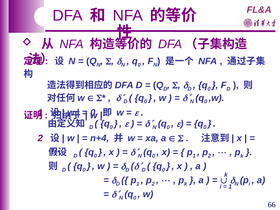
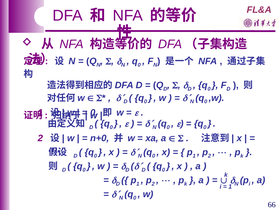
n+4: n+4 -> n+0 (100, 138)
